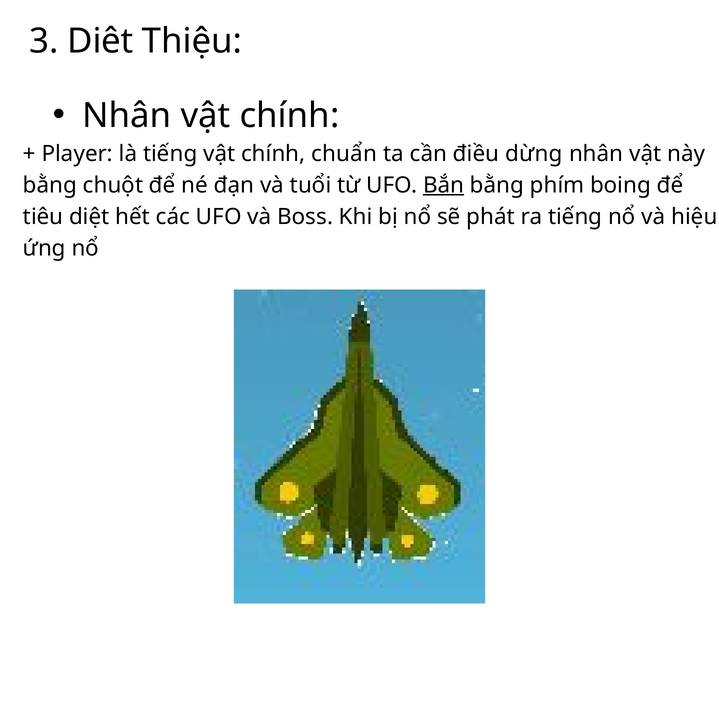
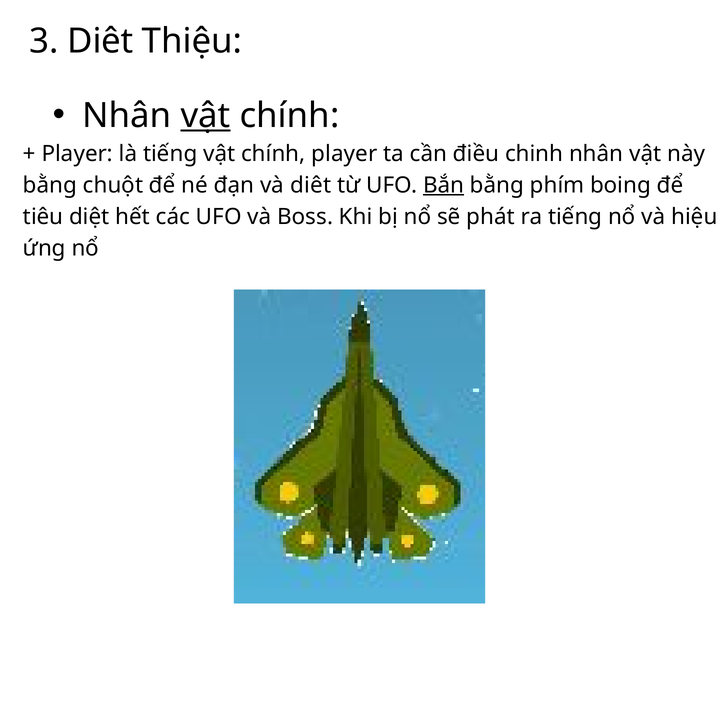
vật underline: none -> present (206, 116)
chính chuẩn: chuẩn -> player (344, 154)
dừng: dừng -> chinh (534, 154)
và tuổi: tuổi -> diêt (311, 185)
